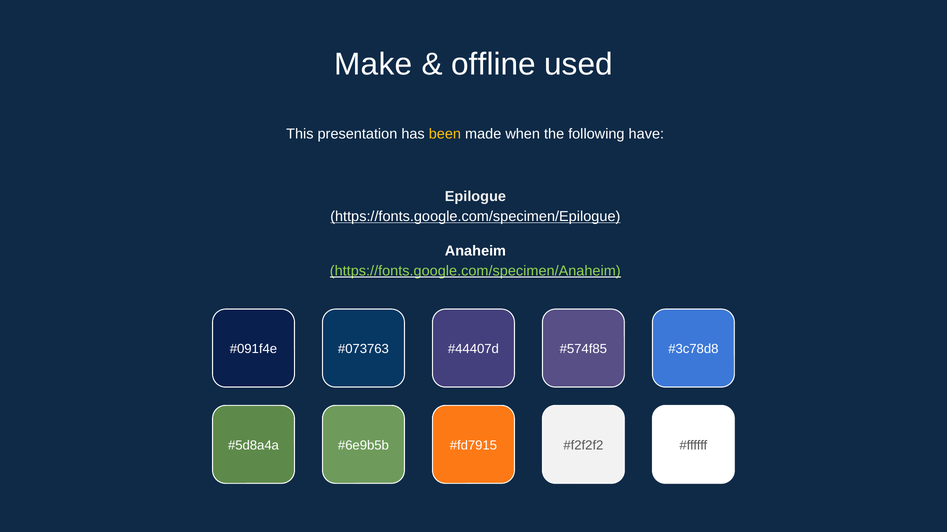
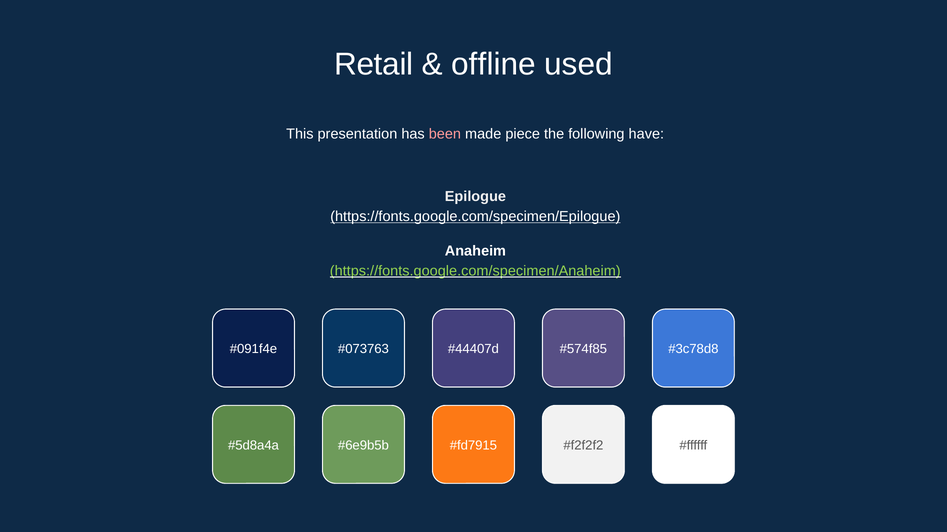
Make: Make -> Retail (374, 64)
been colour: yellow -> pink (445, 134)
when: when -> piece (523, 134)
